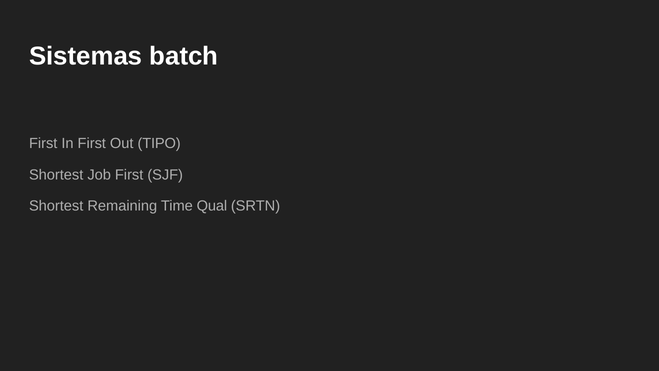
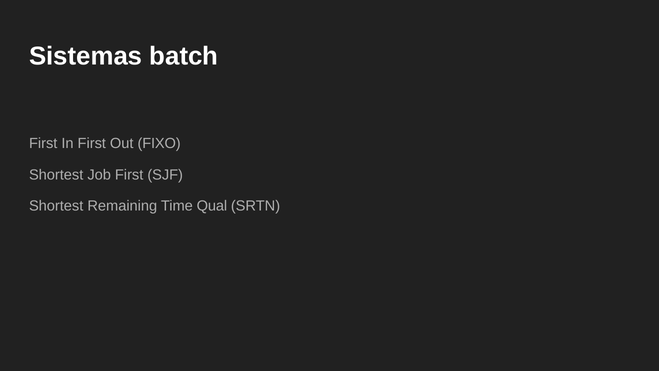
TIPO: TIPO -> FIXO (159, 143)
